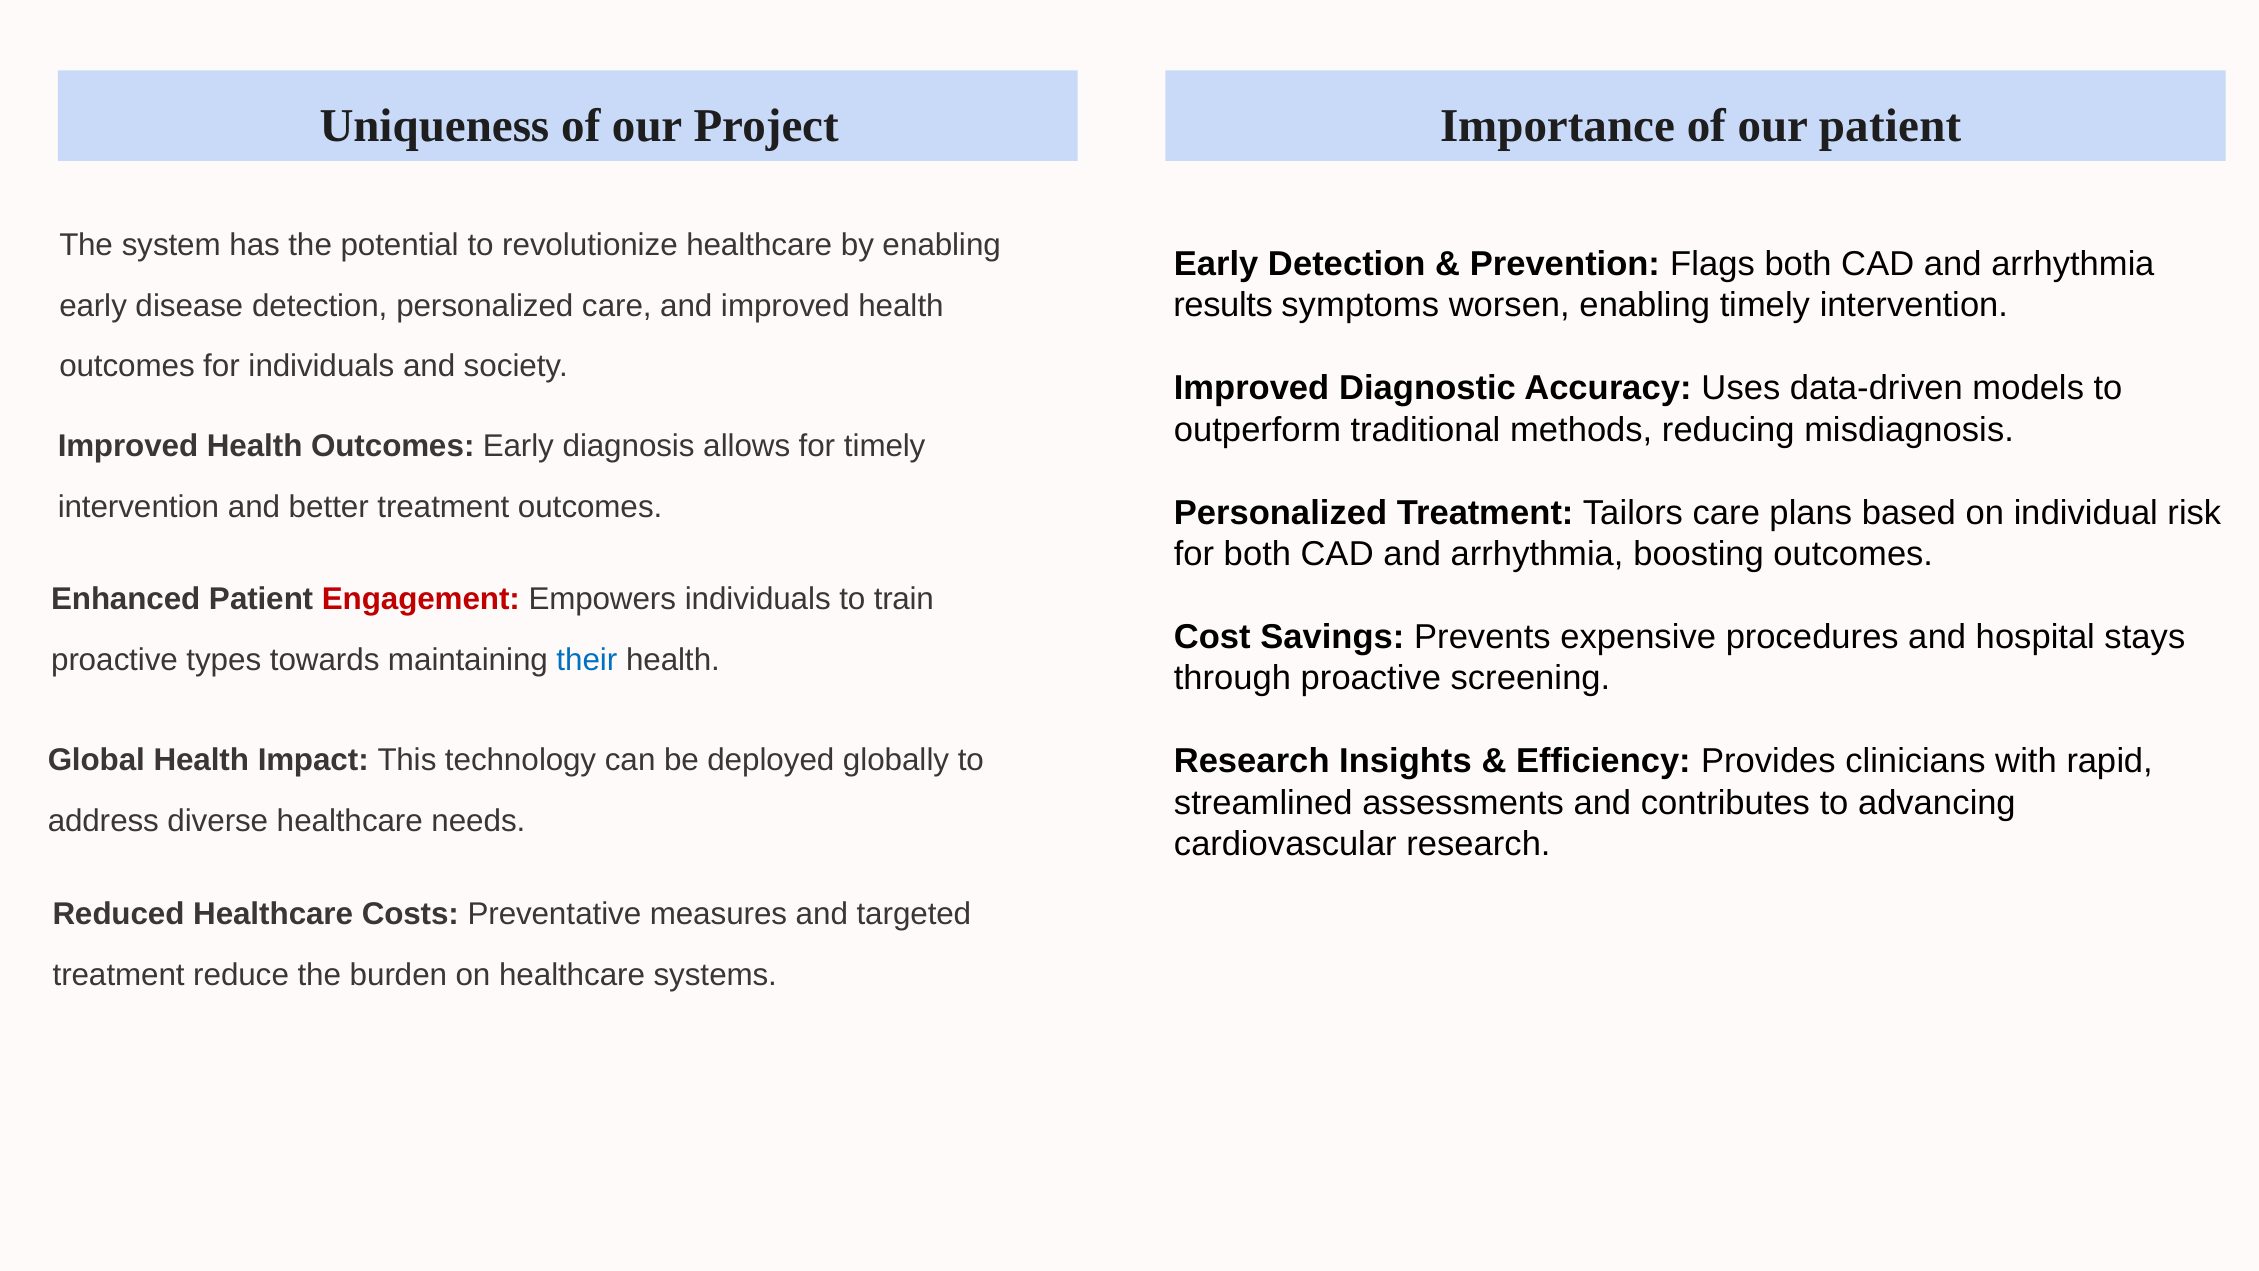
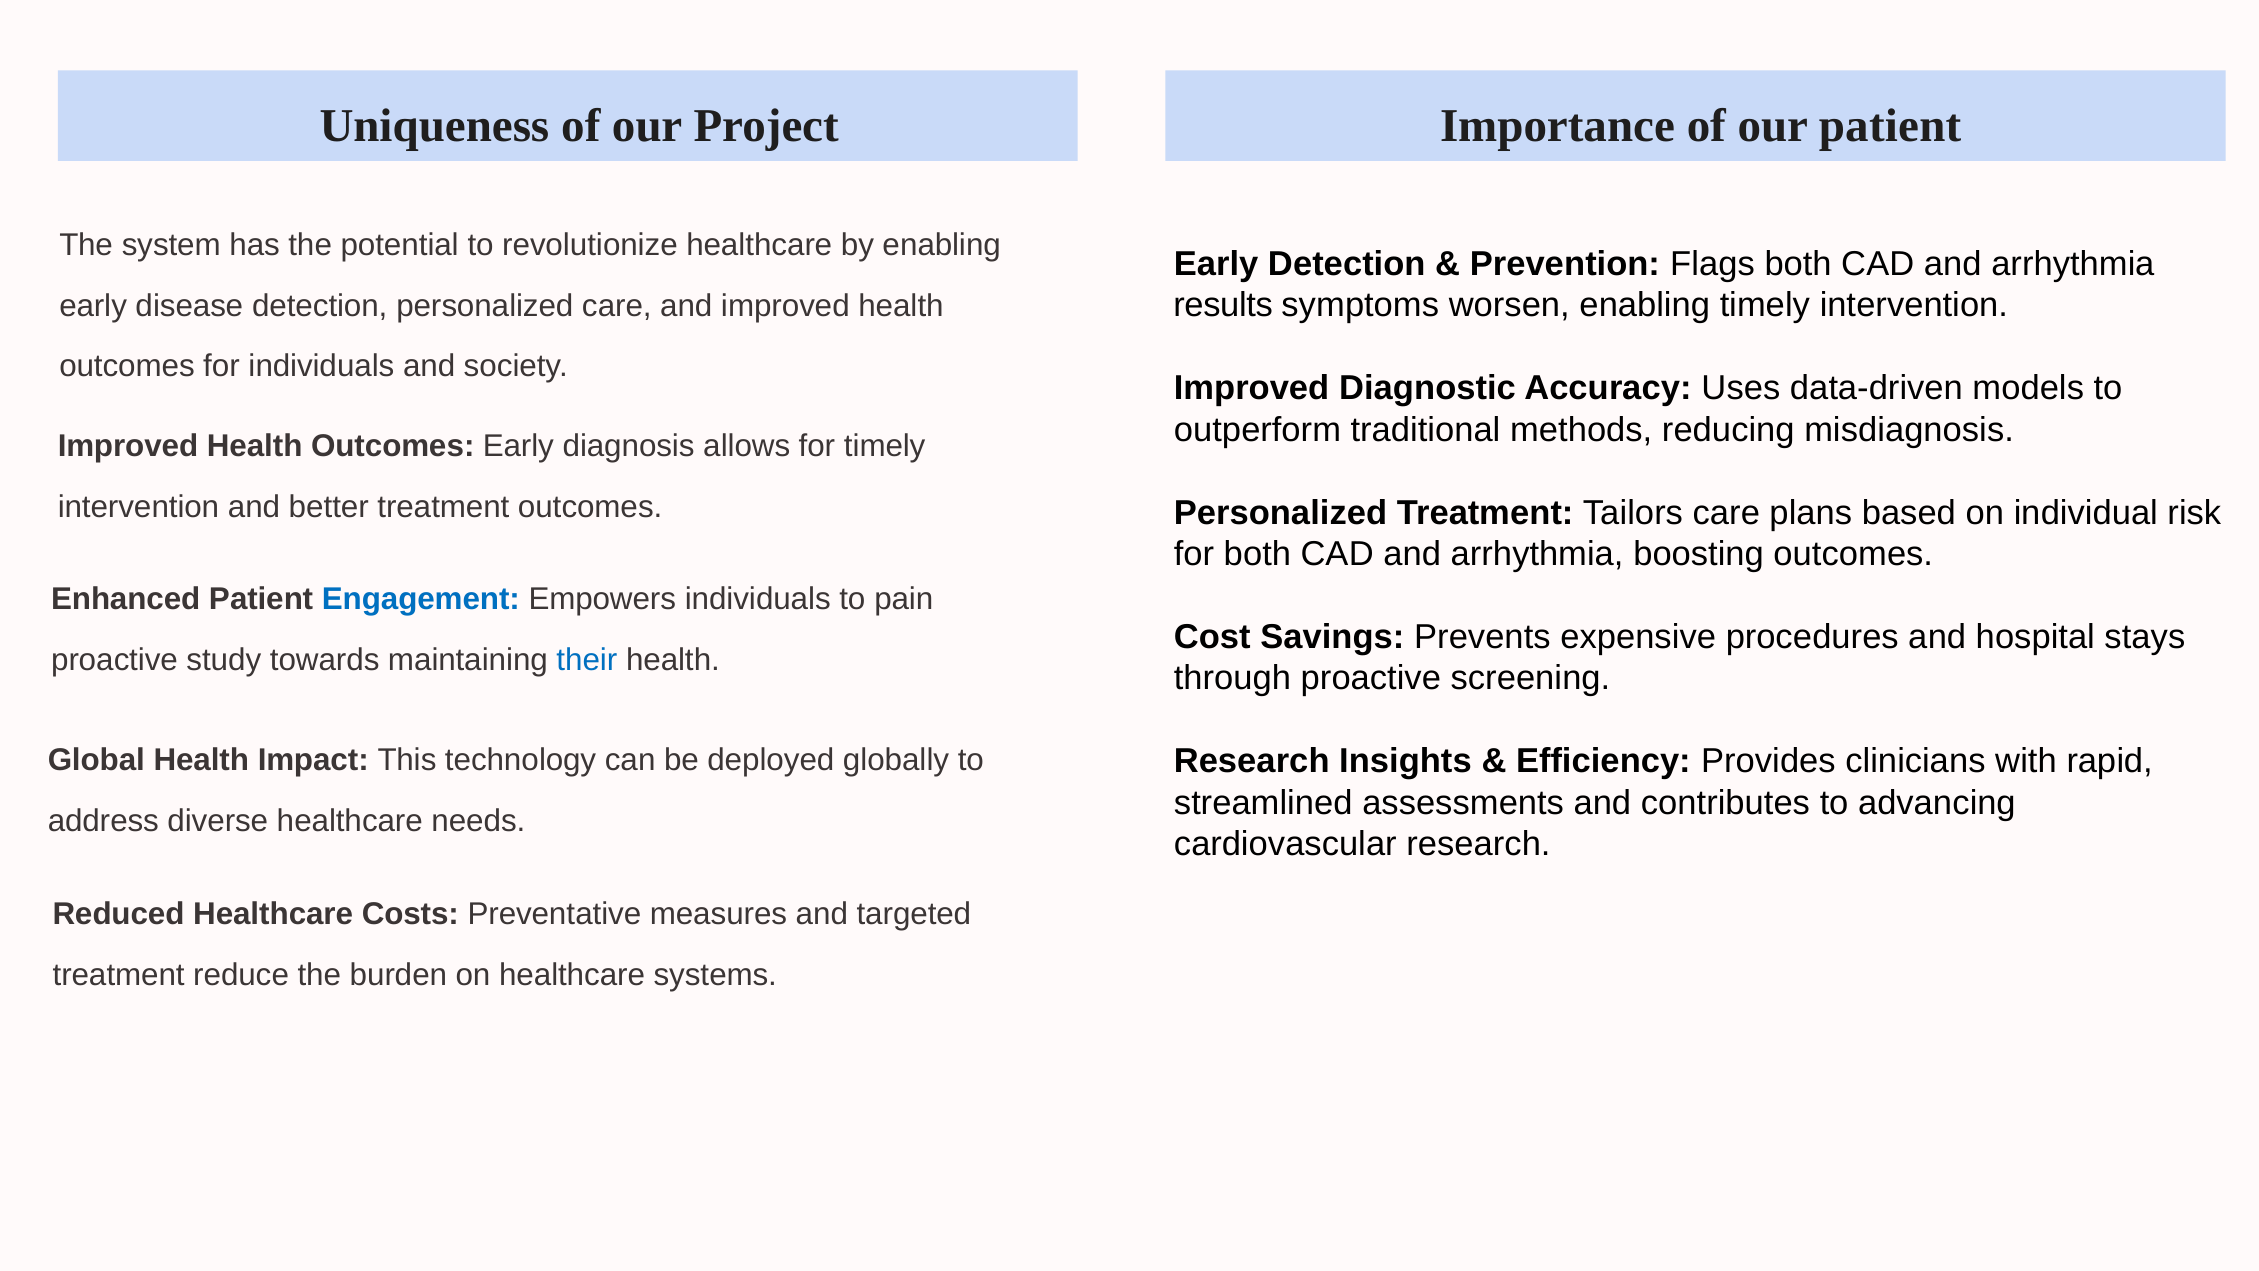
Engagement colour: red -> blue (421, 599)
train: train -> pain (904, 599)
types: types -> study (224, 660)
